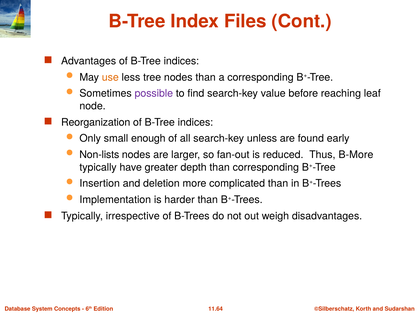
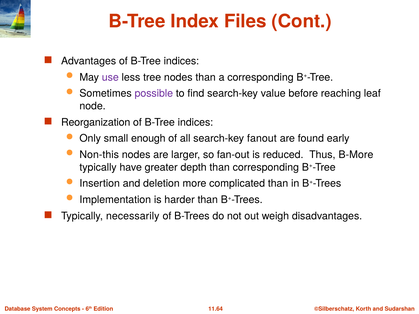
use colour: orange -> purple (110, 77)
unless: unless -> fanout (262, 139)
Non-lists: Non-lists -> Non-this (99, 155)
irrespective: irrespective -> necessarily (133, 216)
